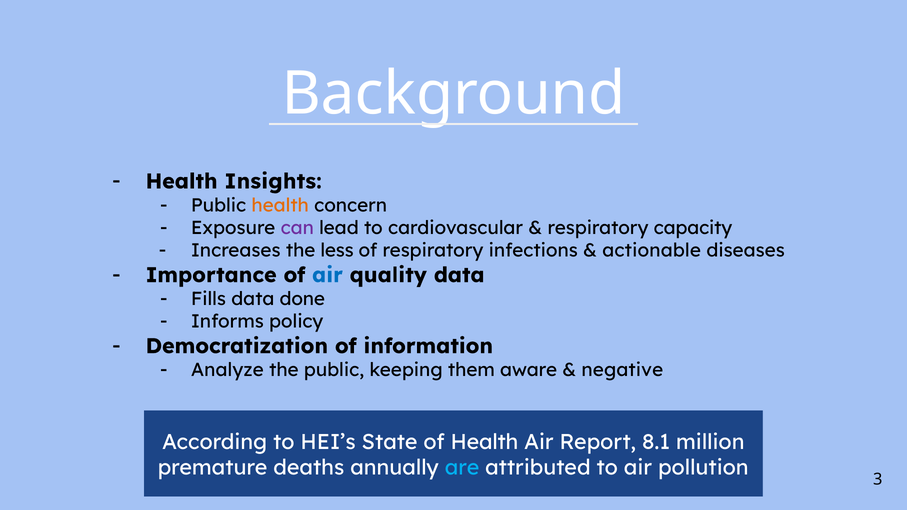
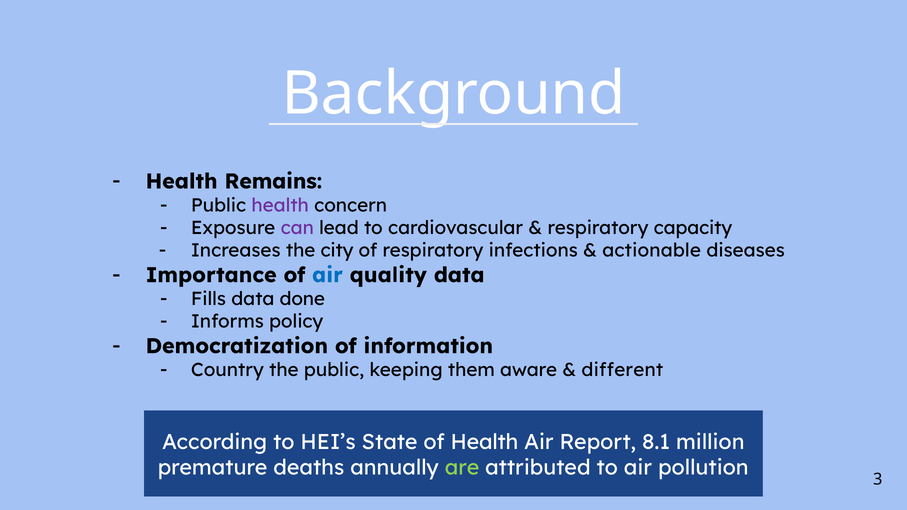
Insights: Insights -> Remains (273, 181)
health colour: orange -> purple (280, 205)
less: less -> city (337, 251)
Analyze: Analyze -> Country (227, 370)
negative: negative -> different (622, 370)
are colour: light blue -> light green (462, 468)
